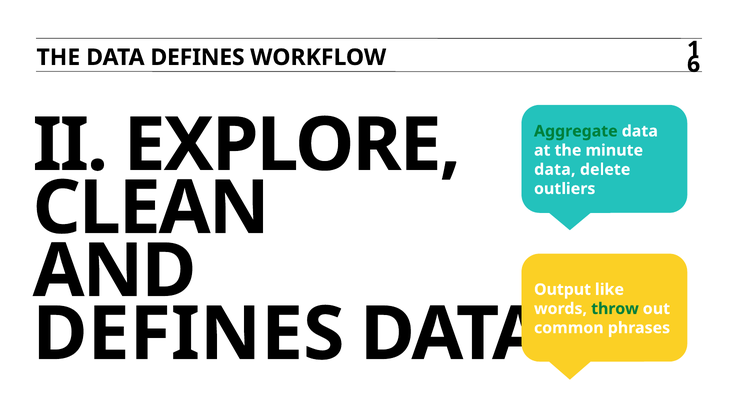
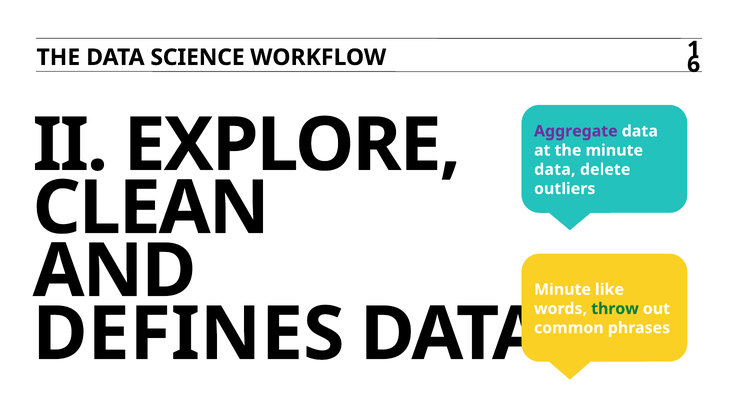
DATA DEFINES: DEFINES -> SCIENCE (197, 57)
Aggregate colour: green -> purple (576, 131)
Output: Output -> Minute (562, 290)
